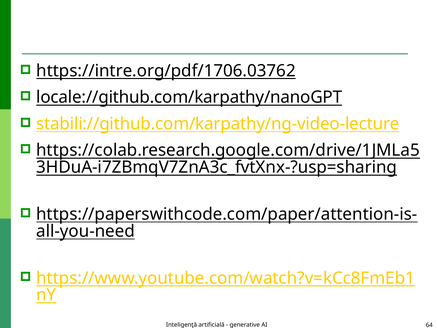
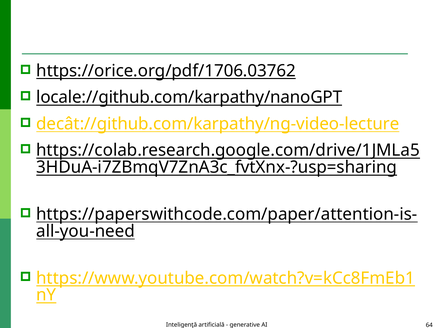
https://intre.org/pdf/1706.03762: https://intre.org/pdf/1706.03762 -> https://orice.org/pdf/1706.03762 (166, 71)
stabili://github.com/karpathy/ng-video-lecture: stabili://github.com/karpathy/ng-video-lecture -> decât://github.com/karpathy/ng-video-lecture (218, 124)
